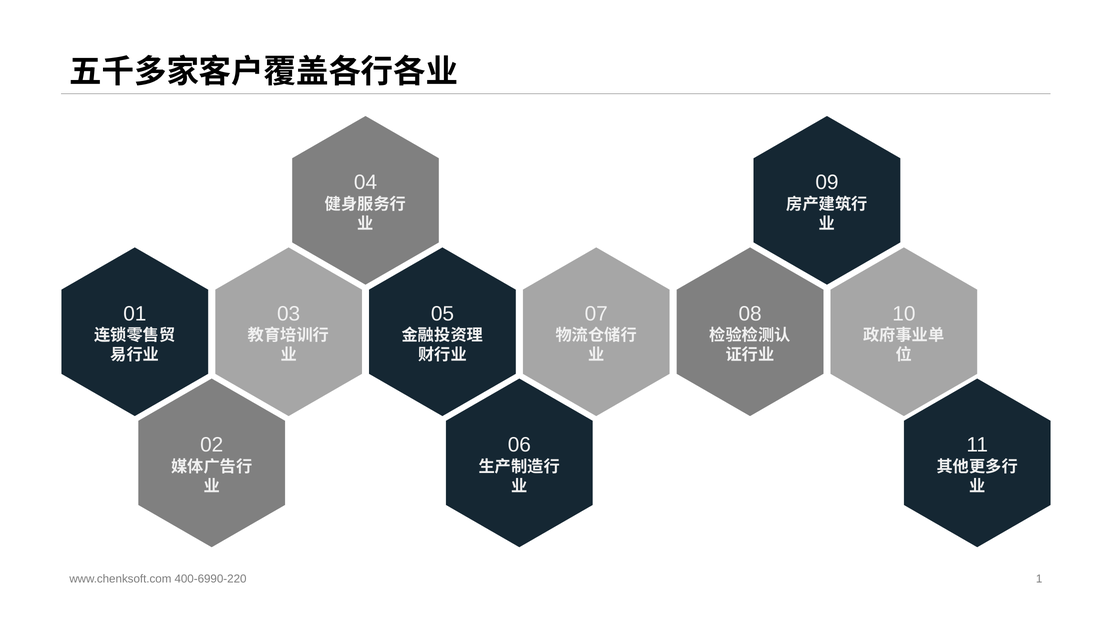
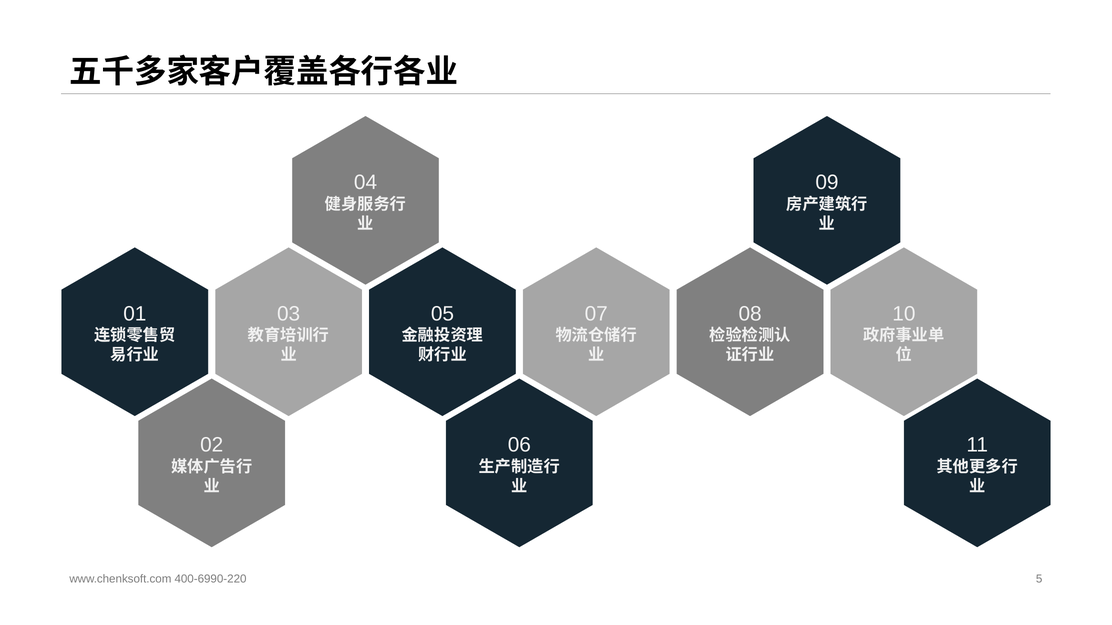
1: 1 -> 5 (1039, 579)
